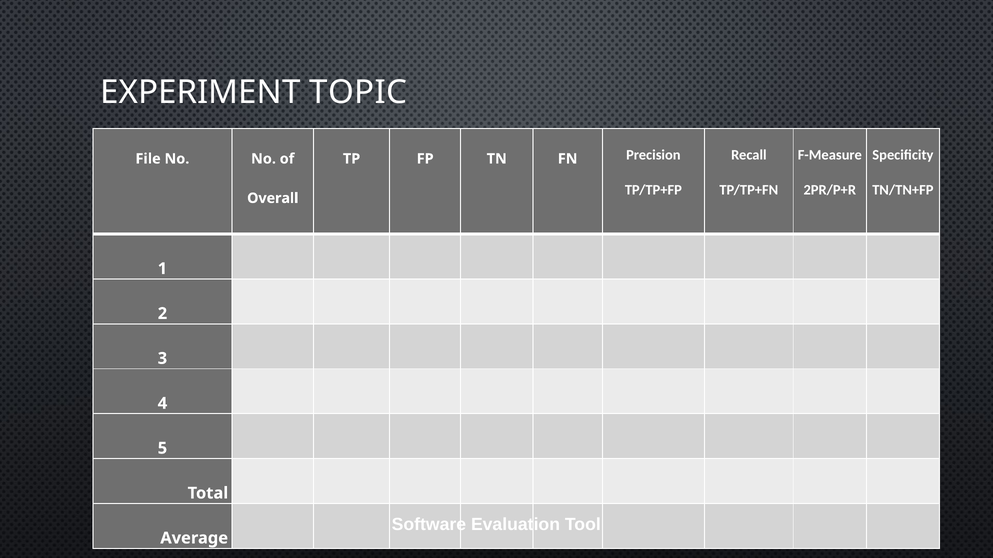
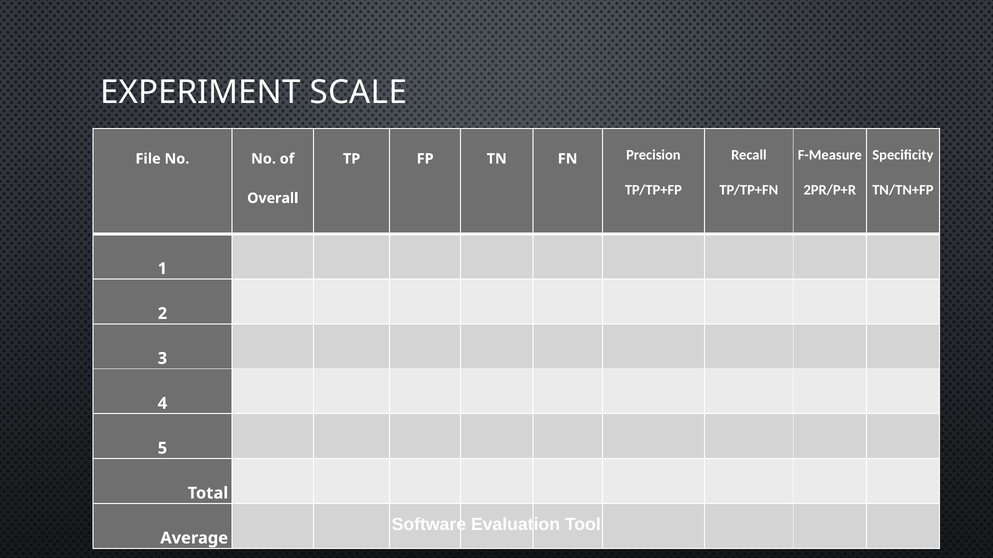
TOPIC: TOPIC -> SCALE (358, 93)
